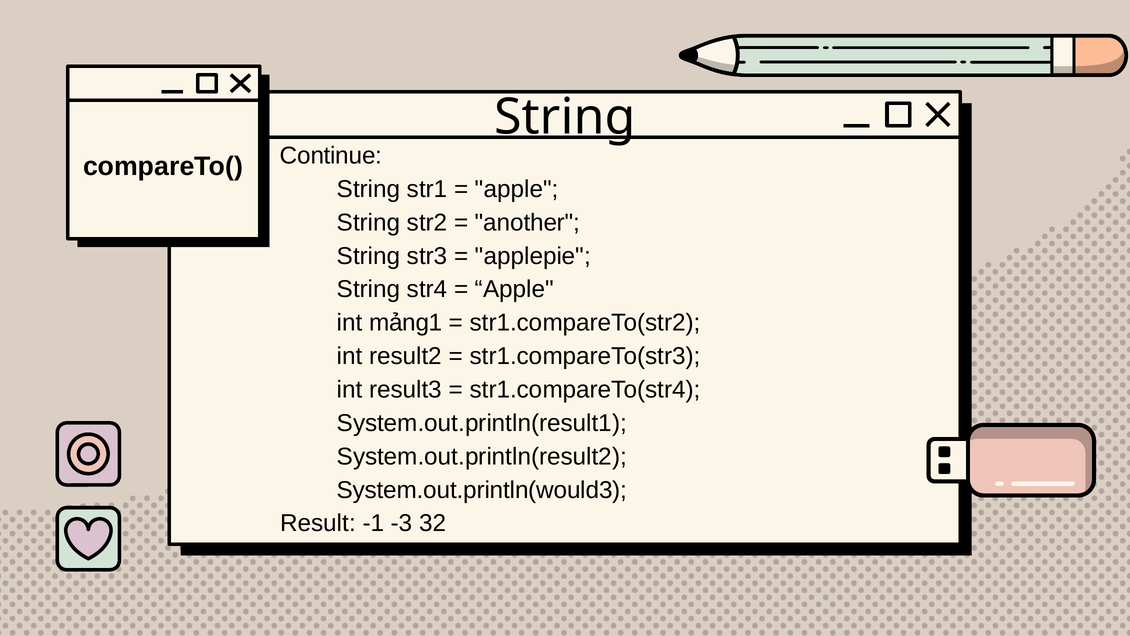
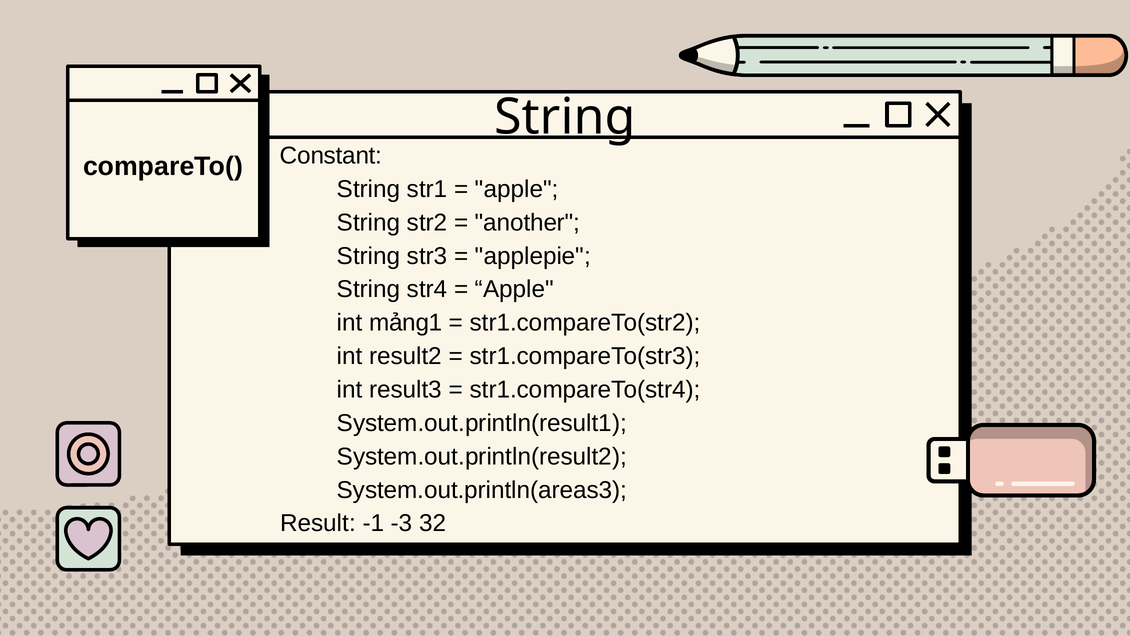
Continue: Continue -> Constant (331, 156)
System.out.println(would3: System.out.println(would3 -> System.out.println(areas3 (482, 490)
